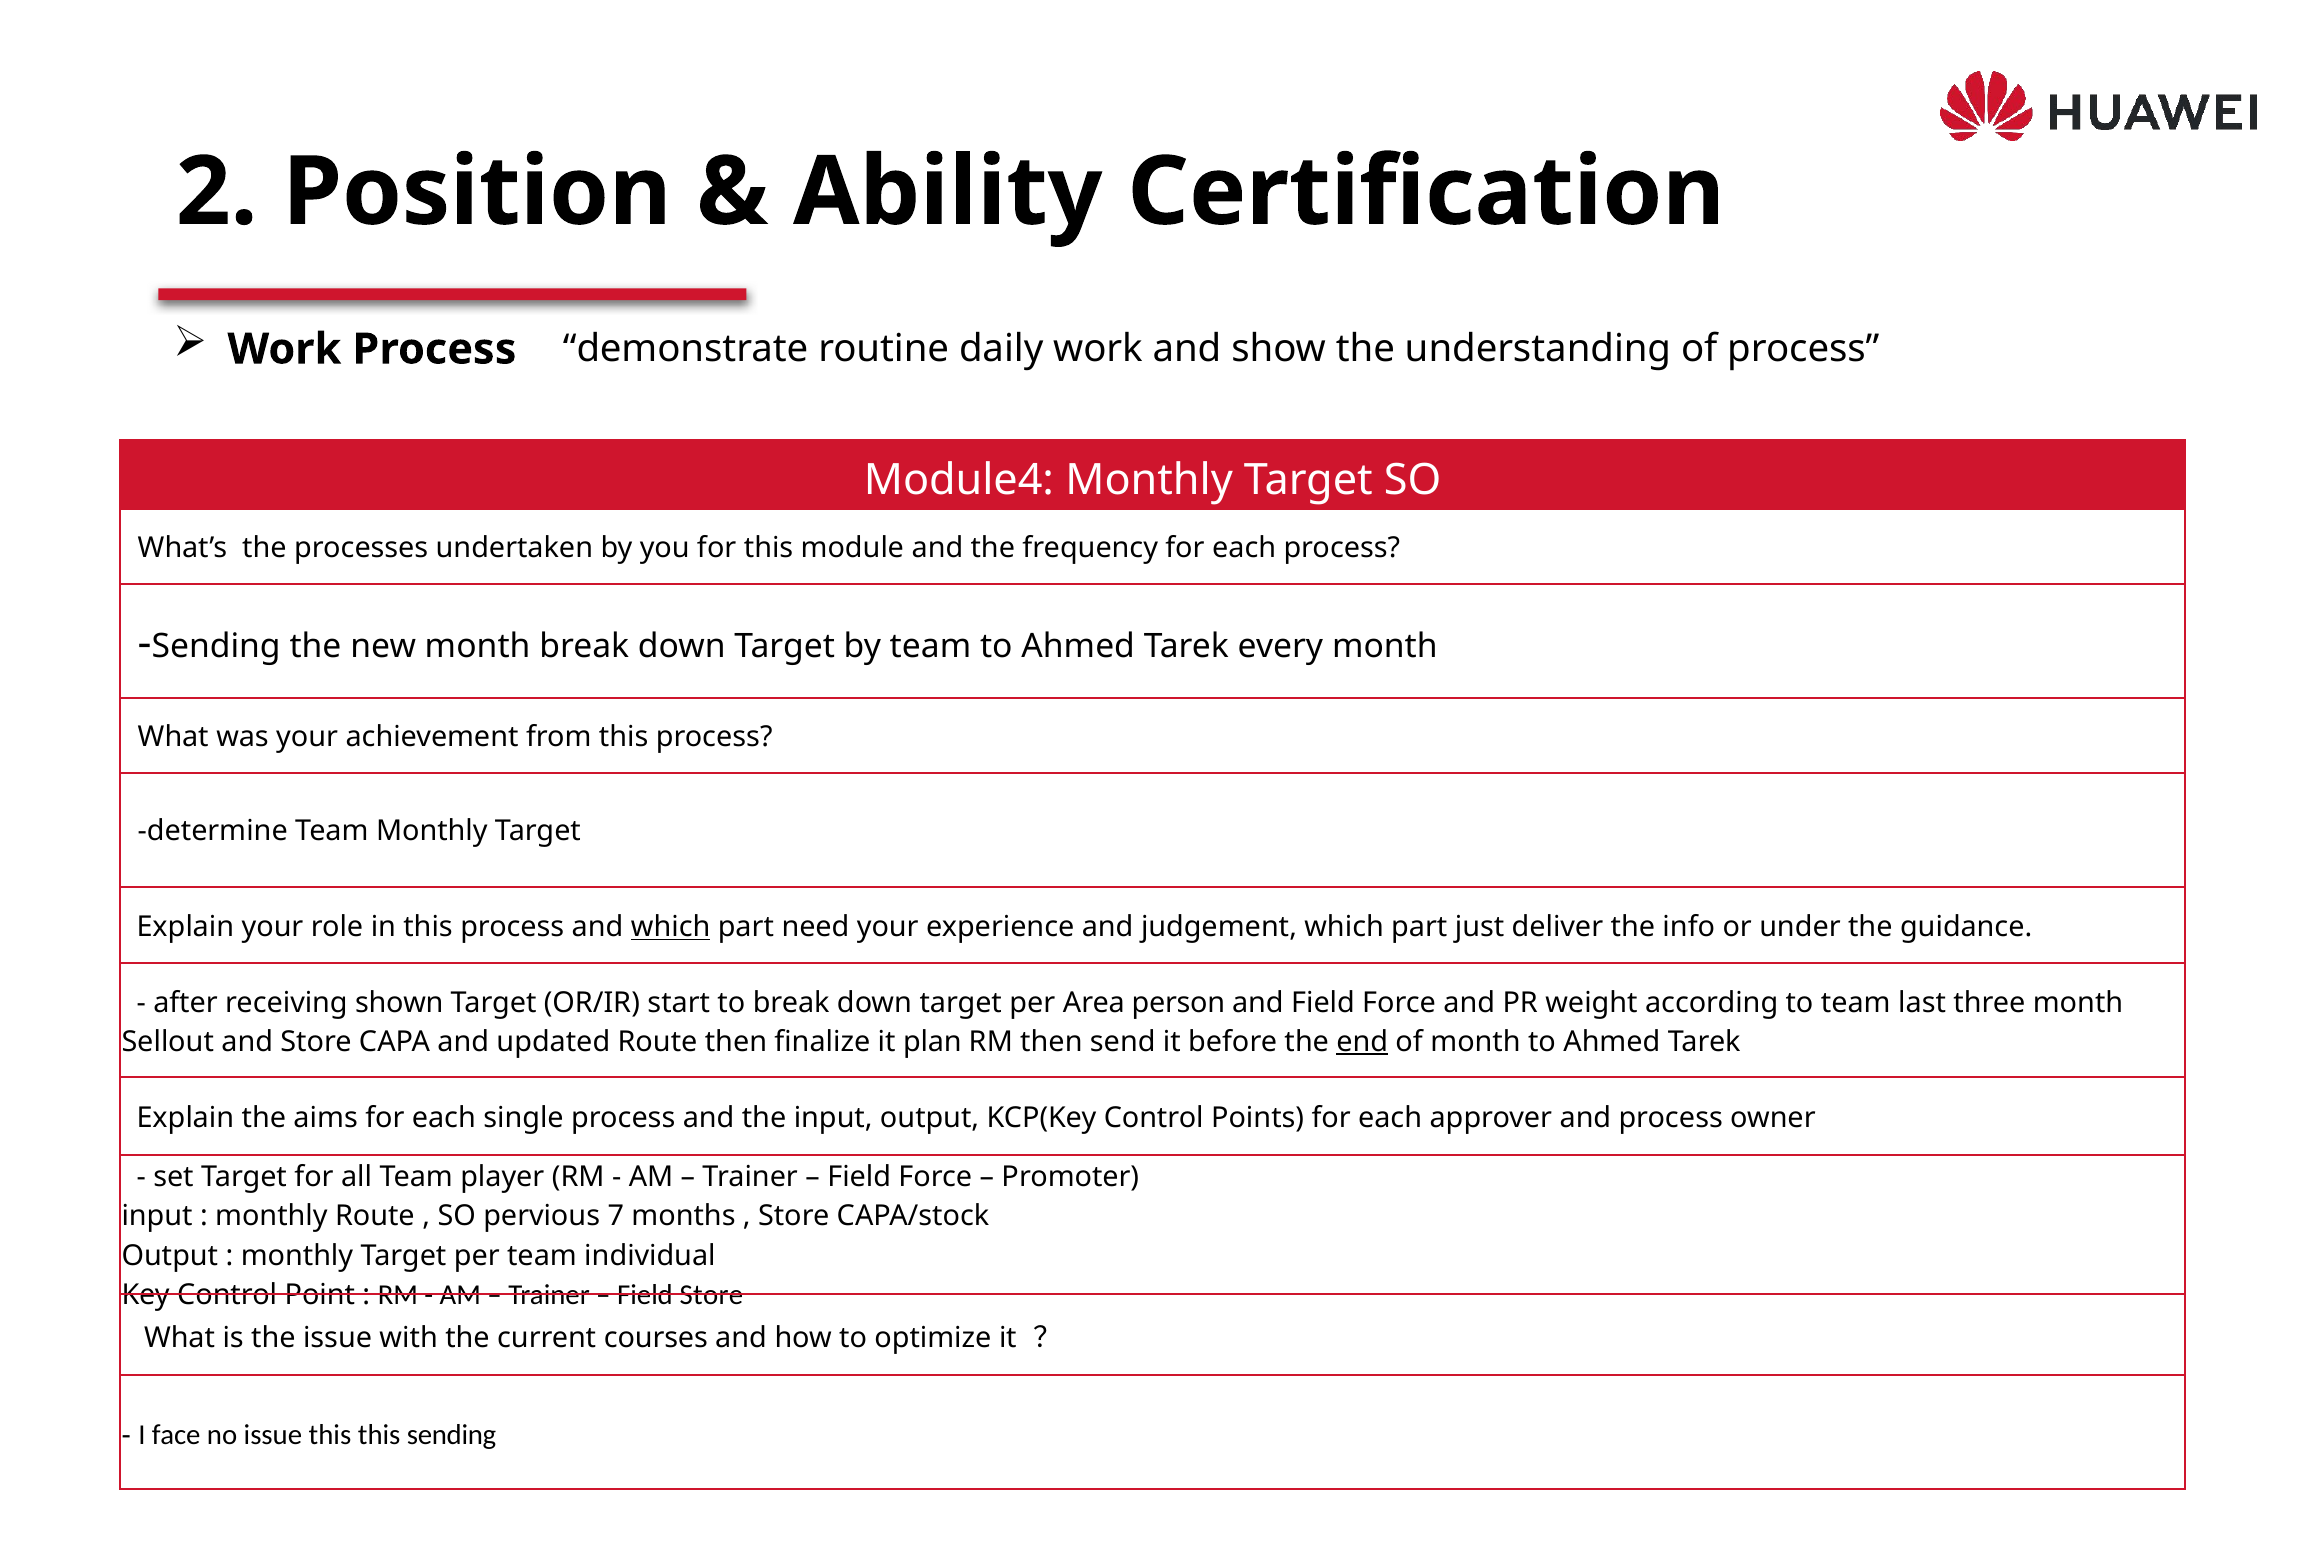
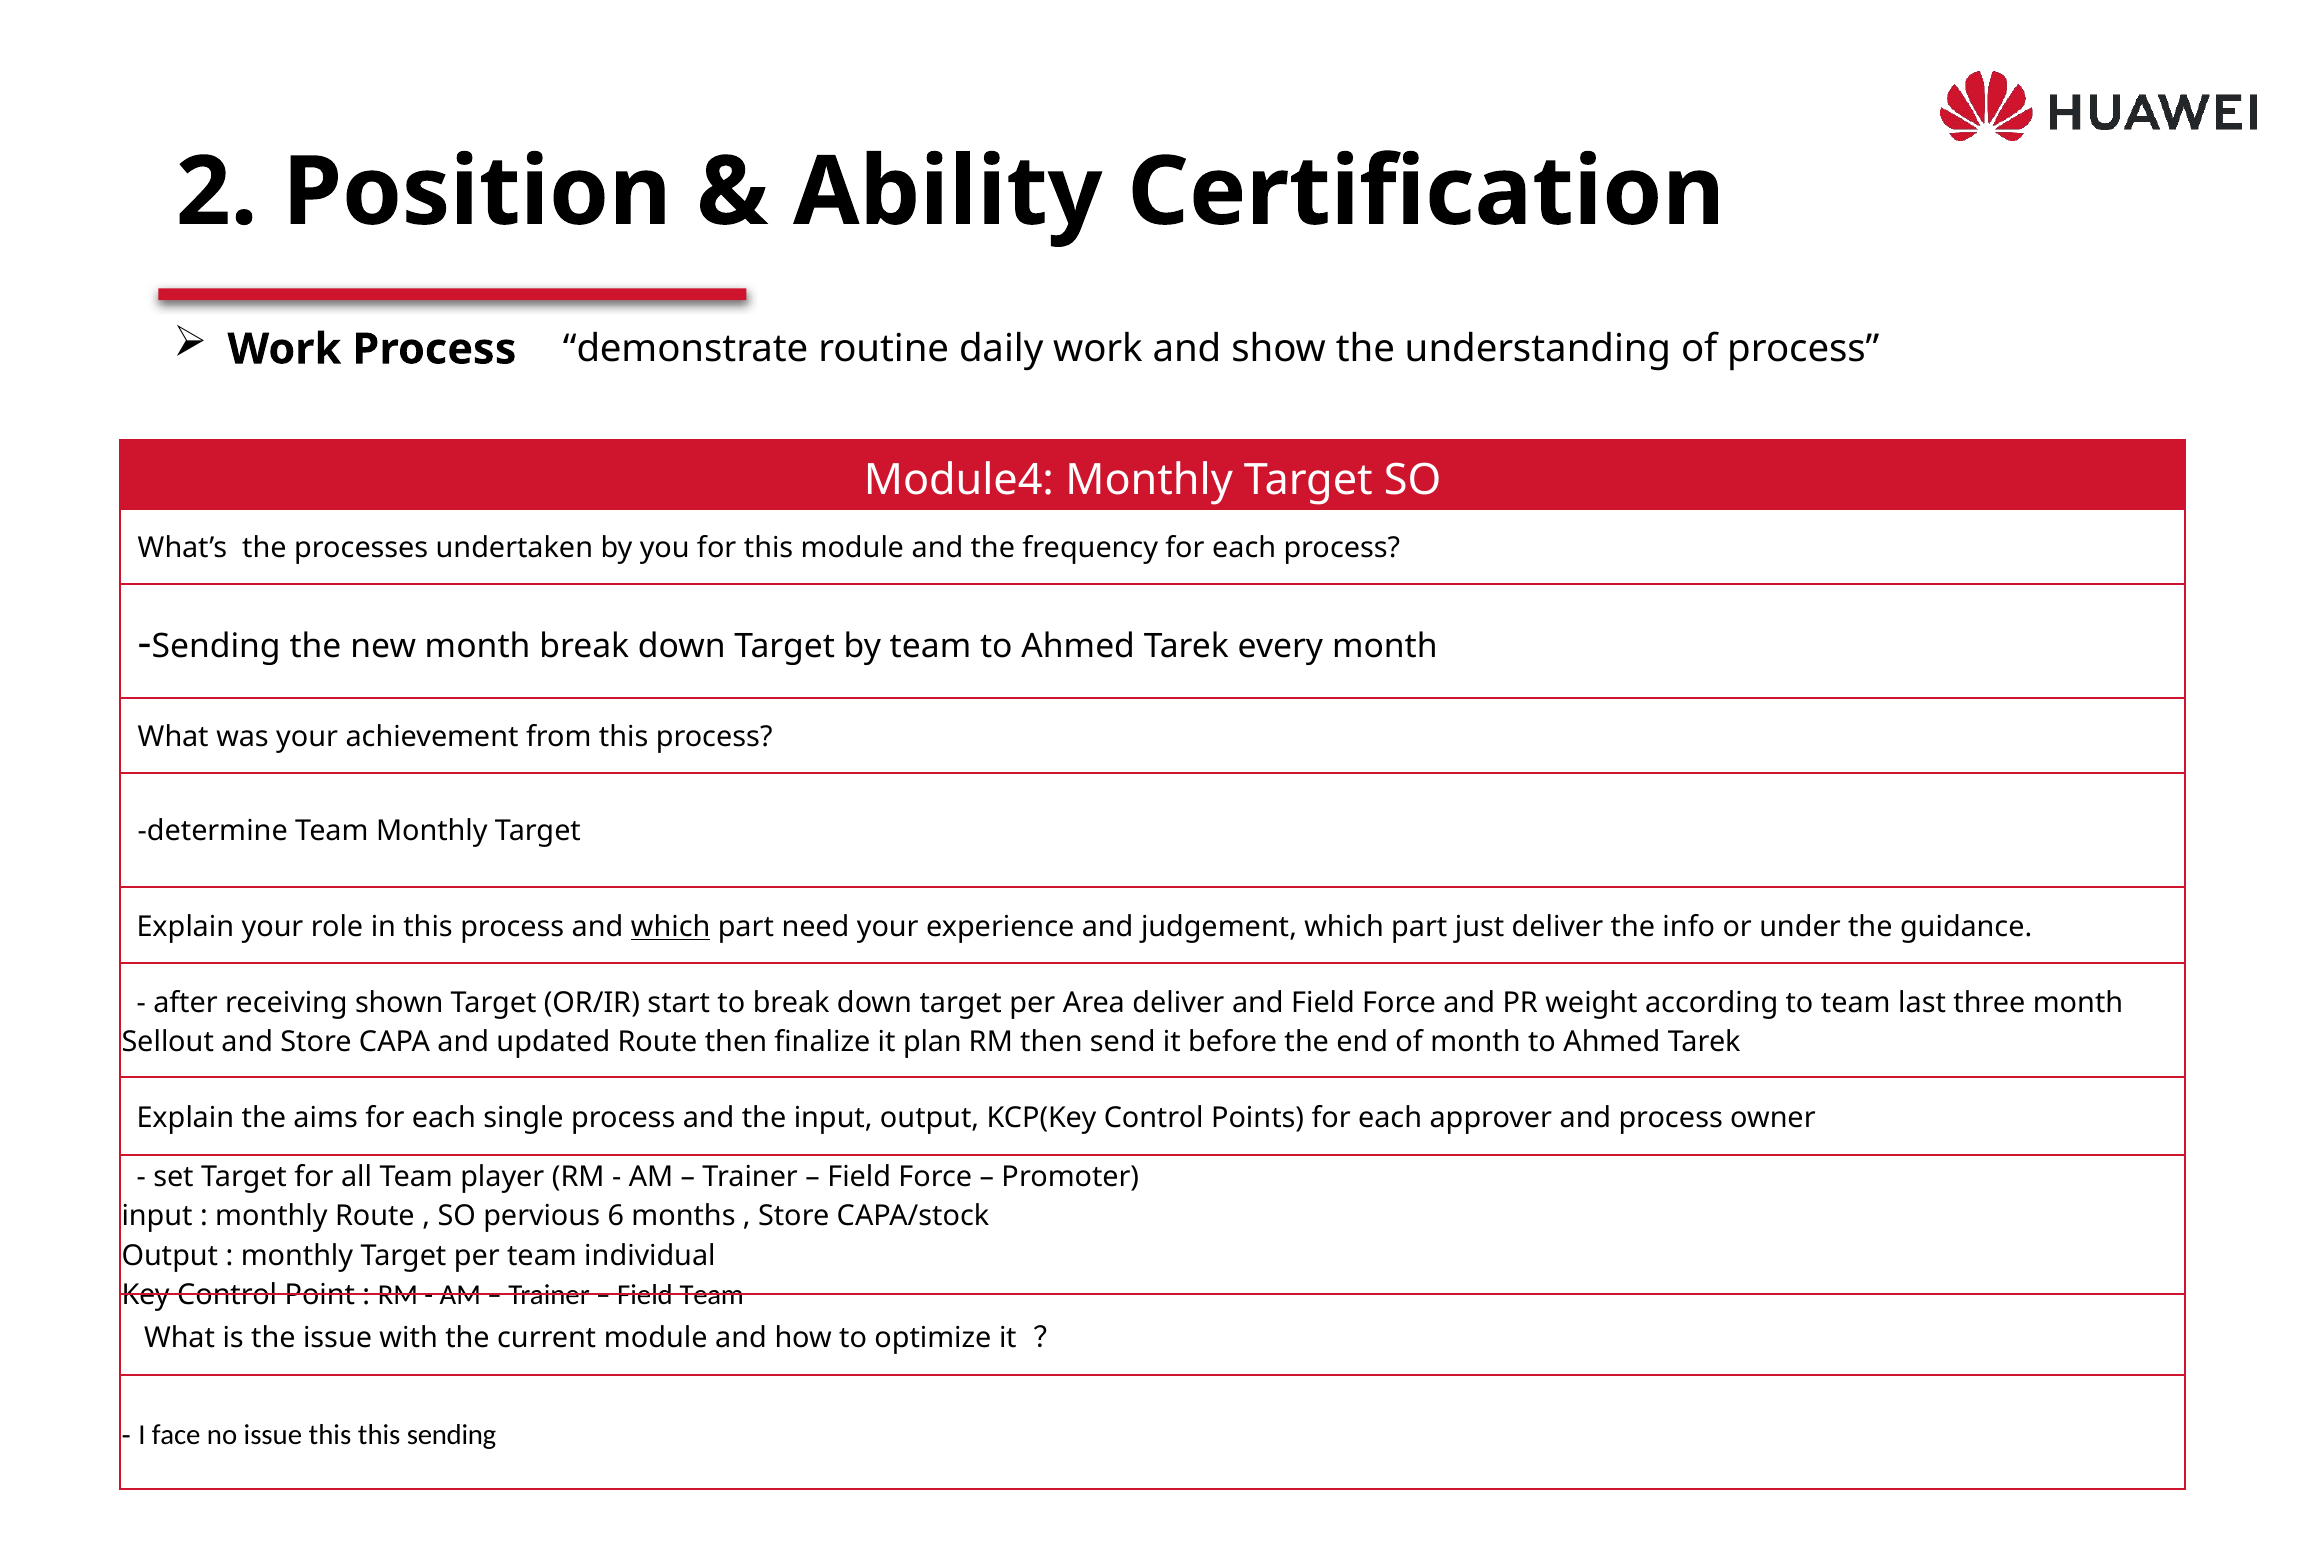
Area person: person -> deliver (1178, 1002)
end underline: present -> none (1362, 1041)
7: 7 -> 6 (616, 1216)
Field Store: Store -> Team (712, 1294)
current courses: courses -> module (656, 1338)
